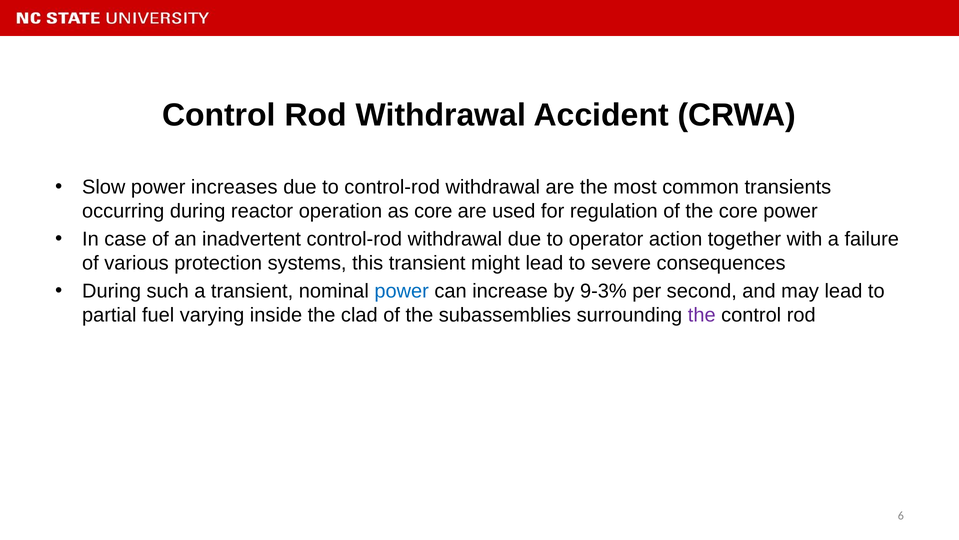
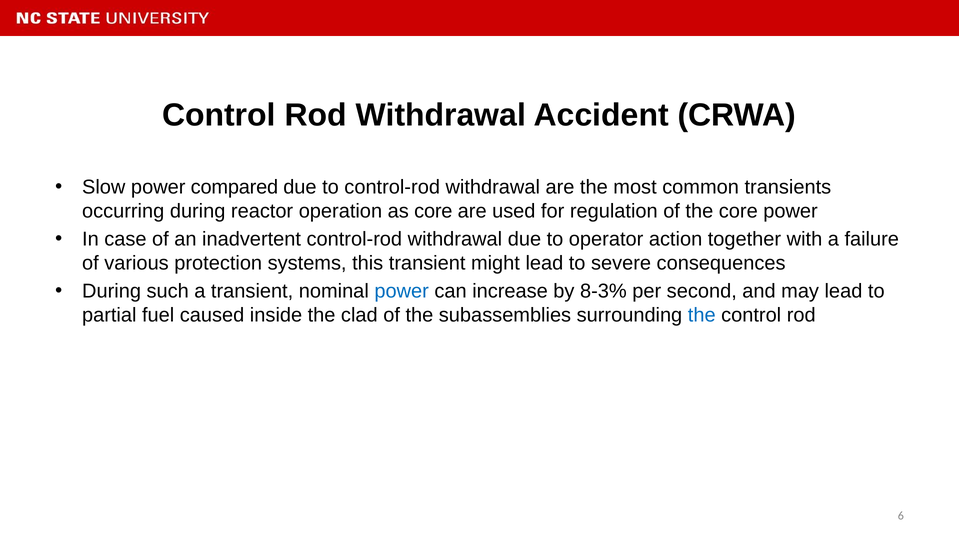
increases: increases -> compared (234, 187)
9-3%: 9-3% -> 8-3% (603, 291)
varying: varying -> caused (212, 315)
the colour: purple -> blue (702, 315)
